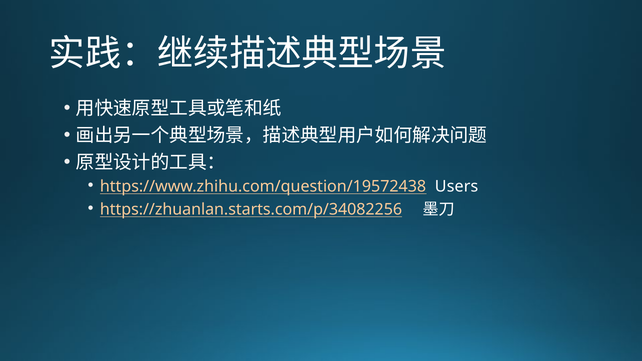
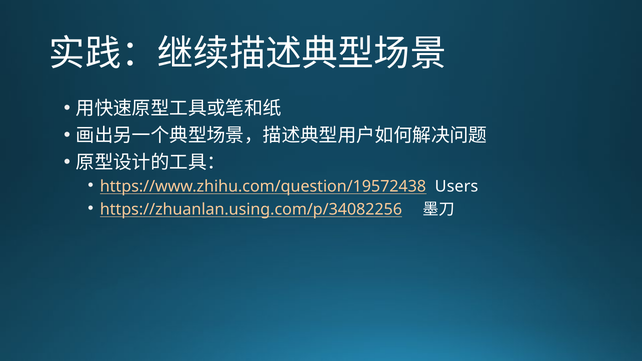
https://zhuanlan.starts.com/p/34082256: https://zhuanlan.starts.com/p/34082256 -> https://zhuanlan.using.com/p/34082256 (251, 209)
